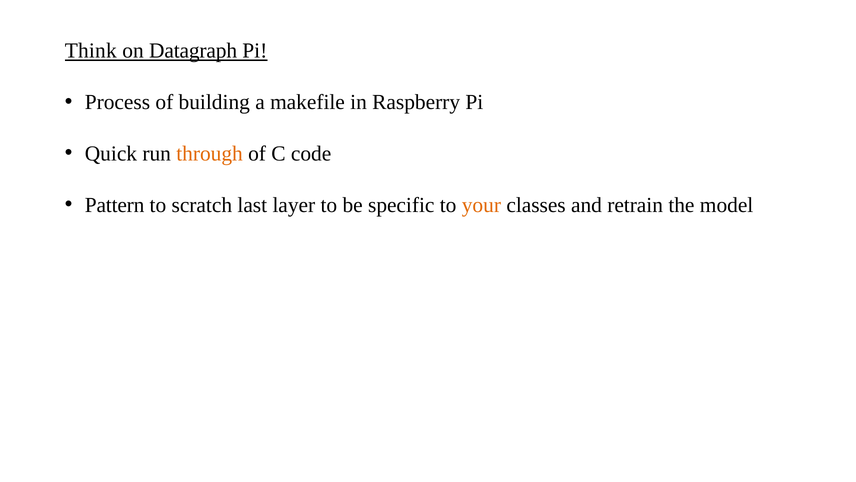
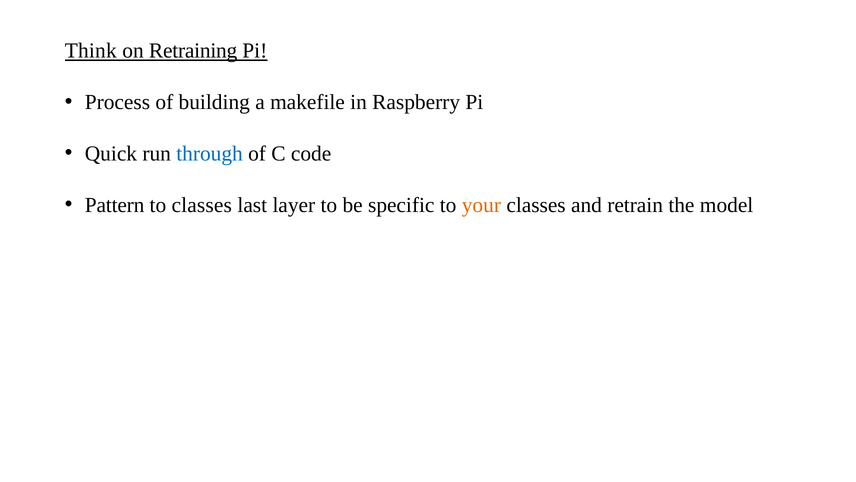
Datagraph: Datagraph -> Retraining (193, 51)
through colour: orange -> blue (210, 153)
to scratch: scratch -> classes (202, 205)
